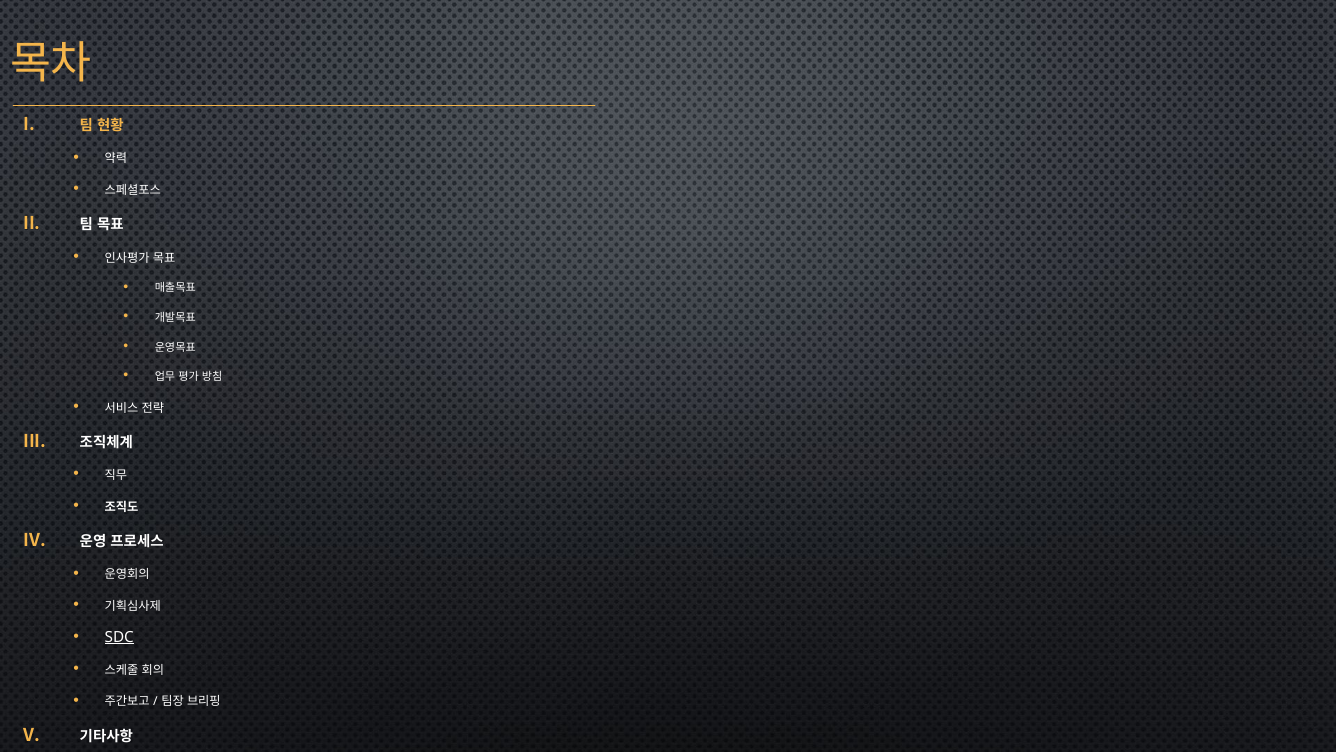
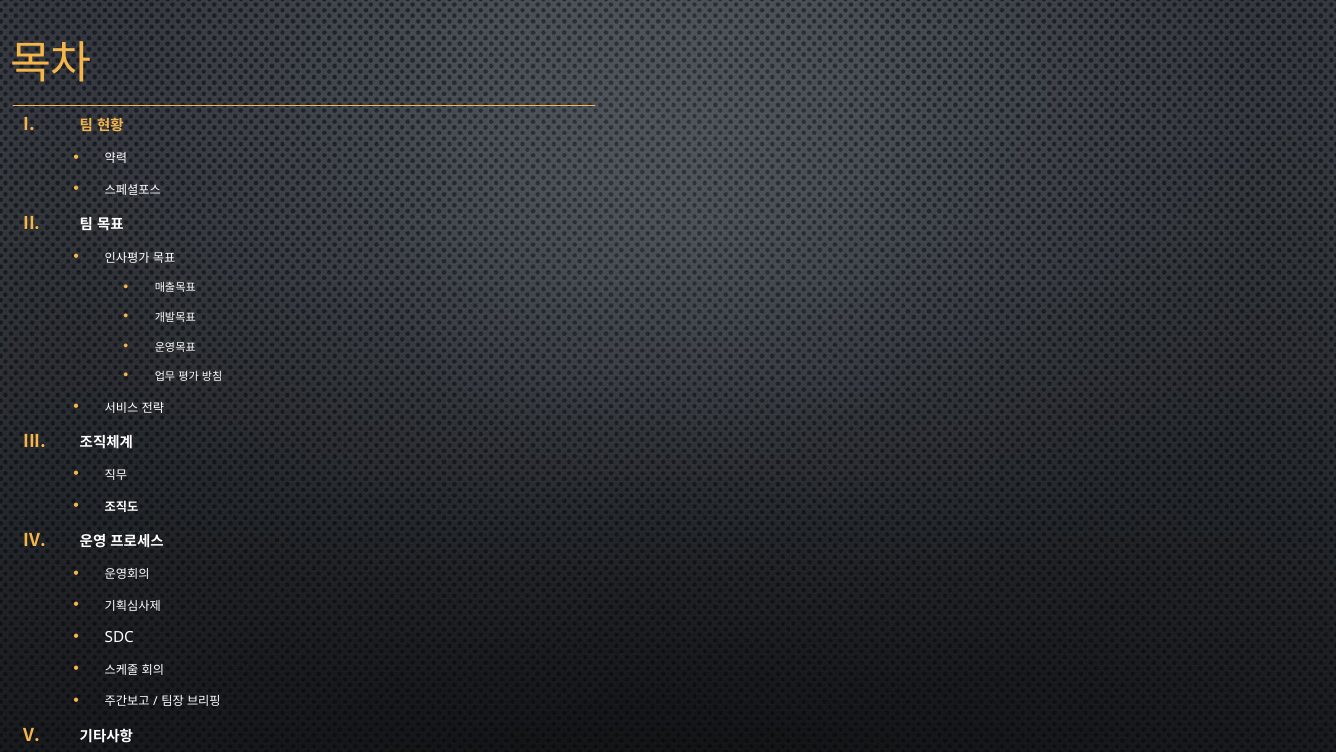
SDC underline: present -> none (119, 637)
